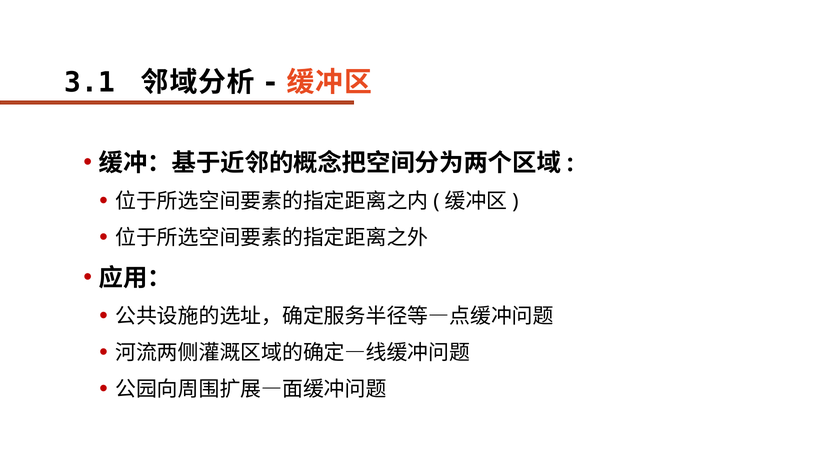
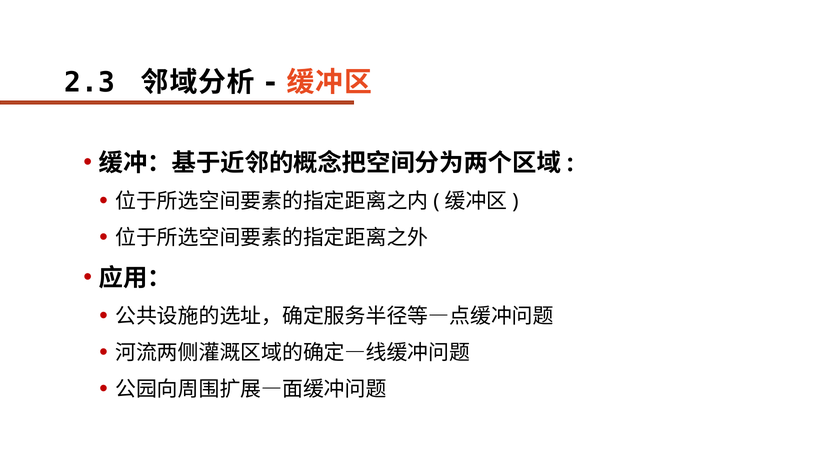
3.1: 3.1 -> 2.3 (89, 82)
